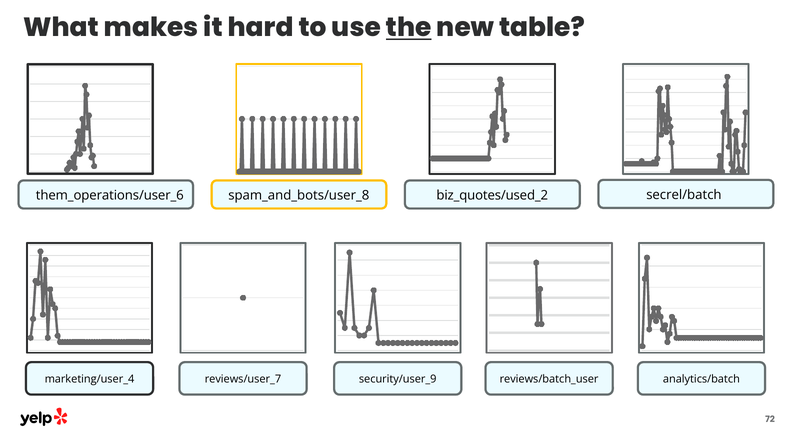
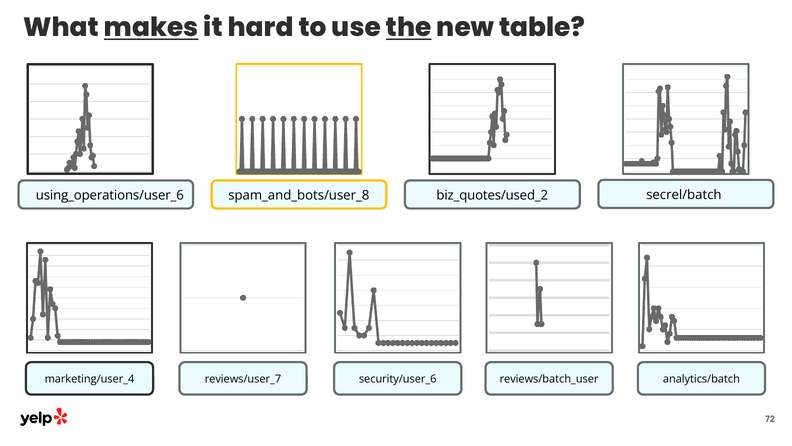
makes underline: none -> present (151, 28)
them_operations/user_6: them_operations/user_6 -> using_operations/user_6 (110, 195)
security/user_9: security/user_9 -> security/user_6 (398, 379)
